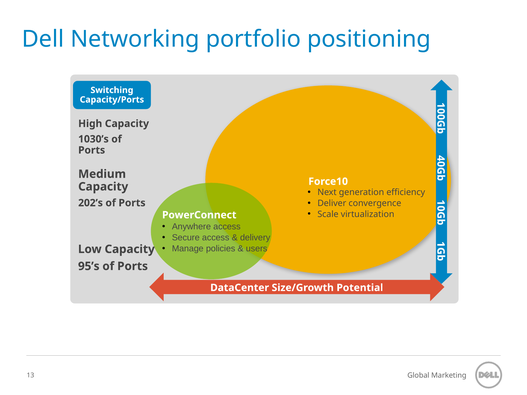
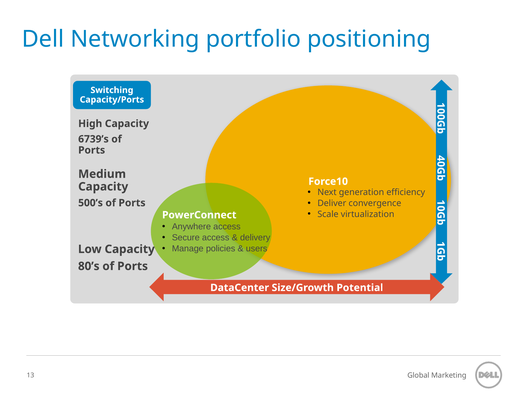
1030’s: 1030’s -> 6739’s (93, 139)
202’s: 202’s -> 500’s (91, 203)
95’s: 95’s -> 80’s (89, 266)
